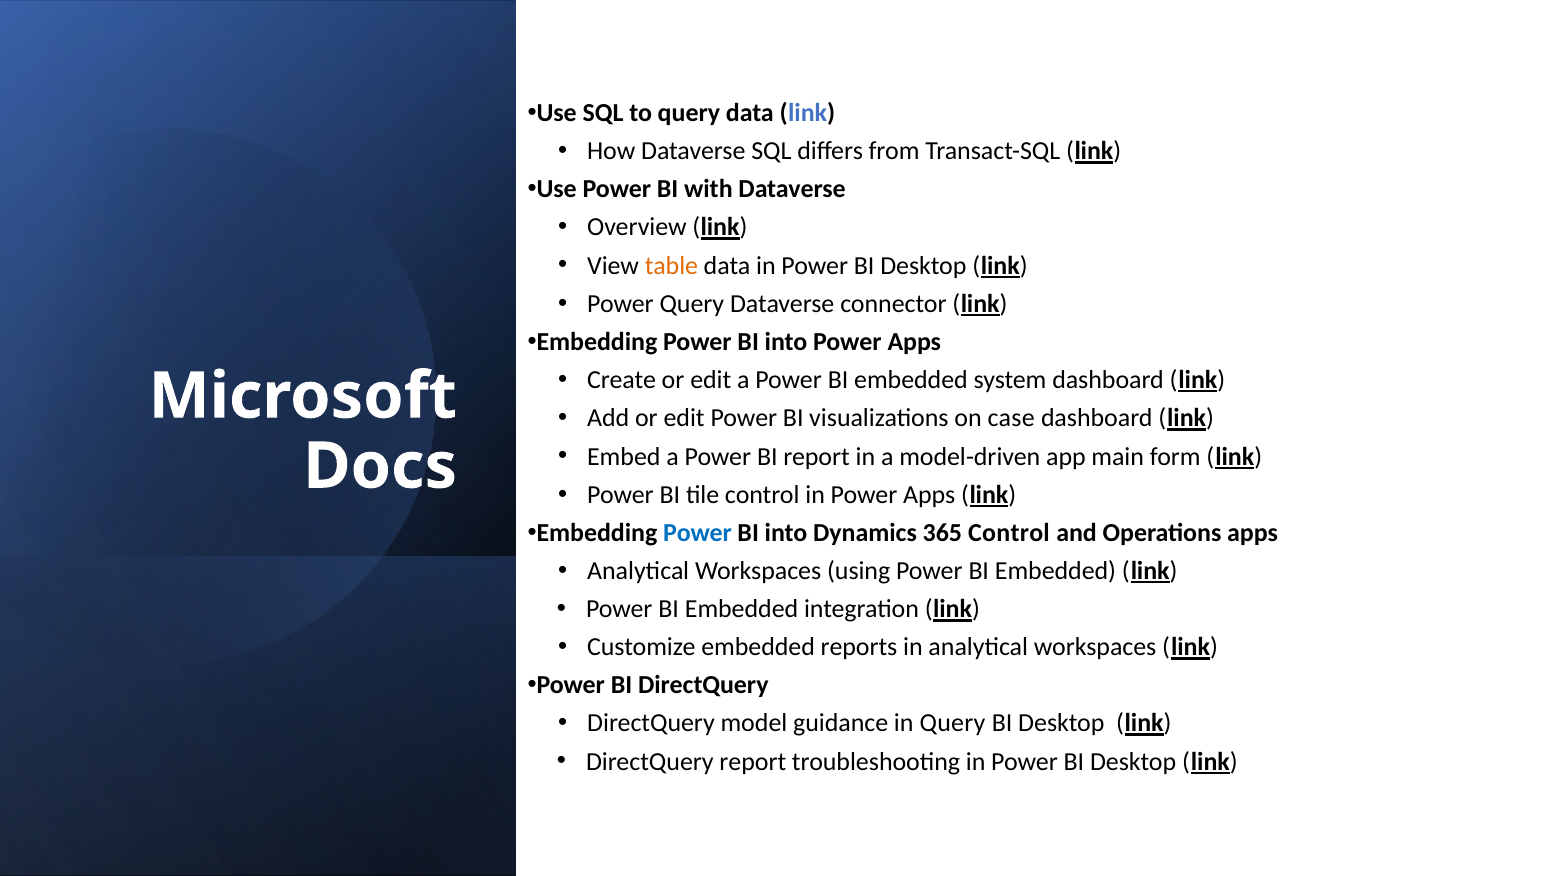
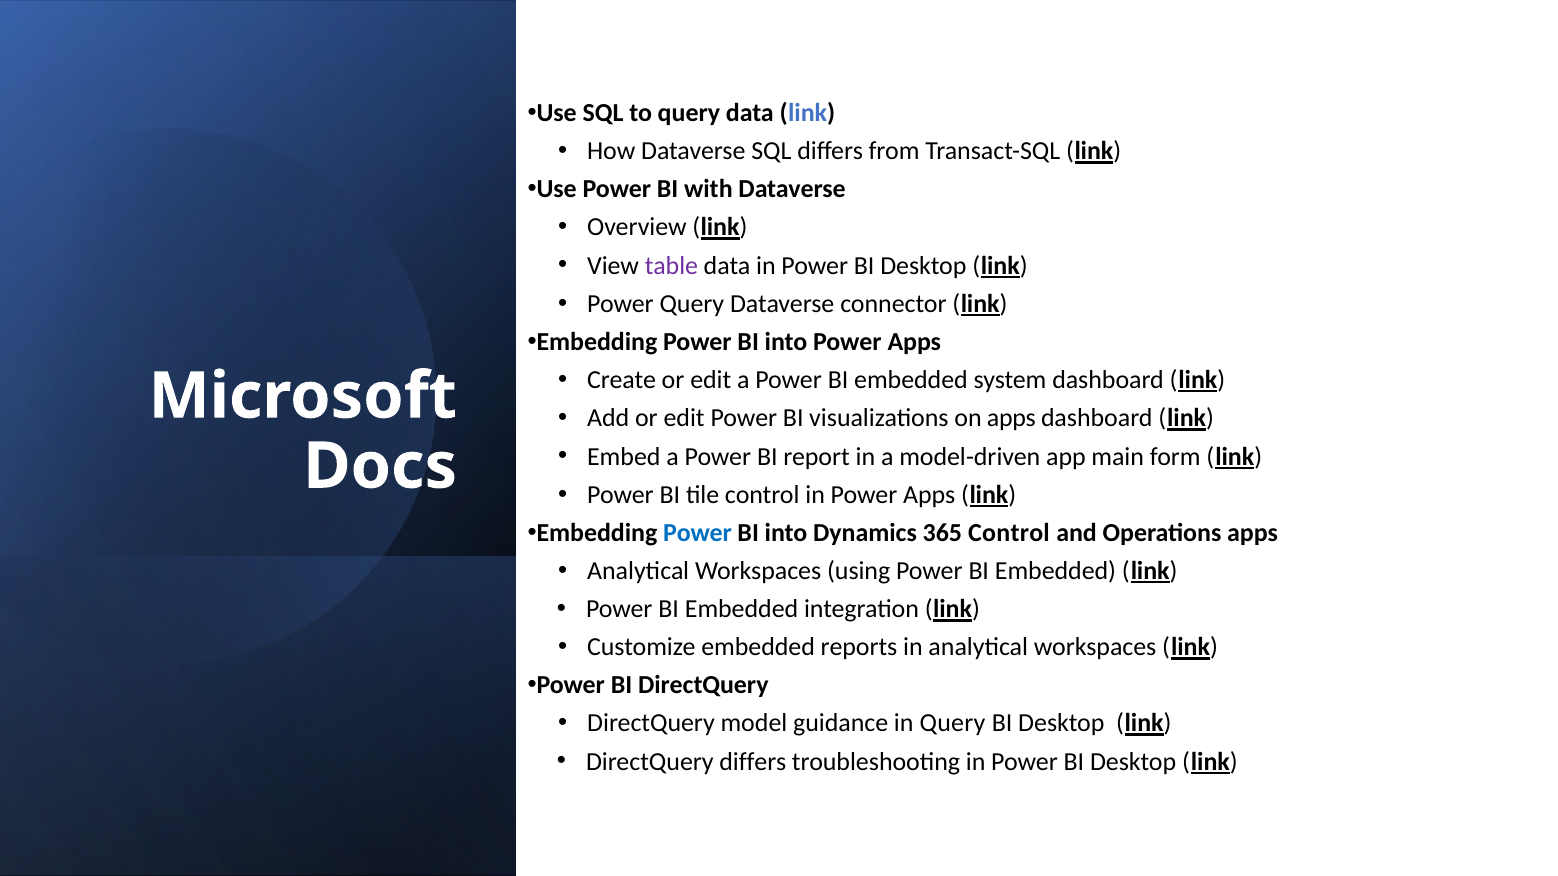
table colour: orange -> purple (671, 266)
on case: case -> apps (1011, 418)
DirectQuery report: report -> differs (753, 762)
